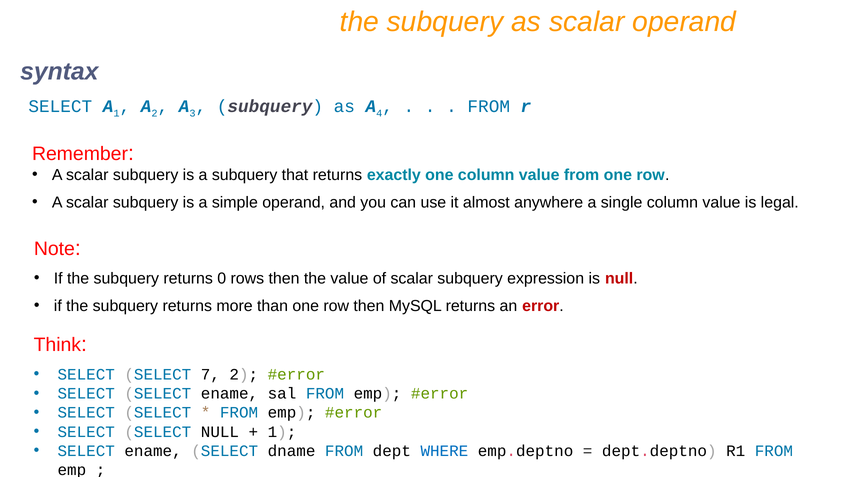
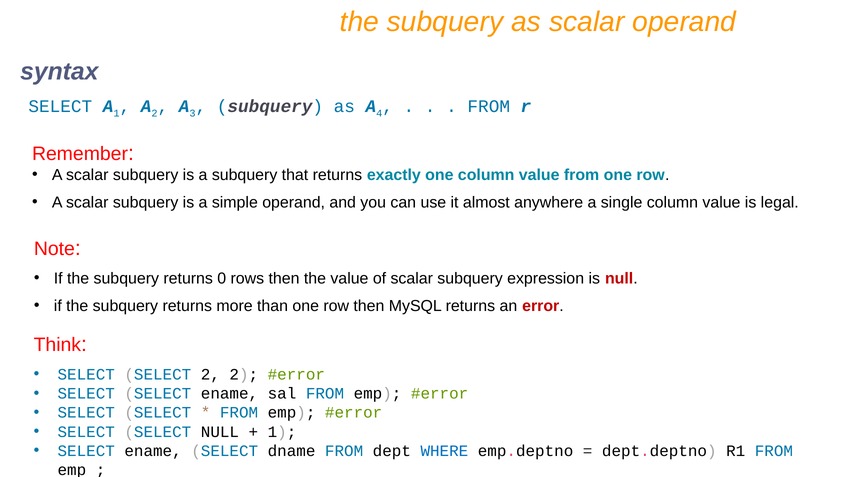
SELECT 7: 7 -> 2 (210, 375)
